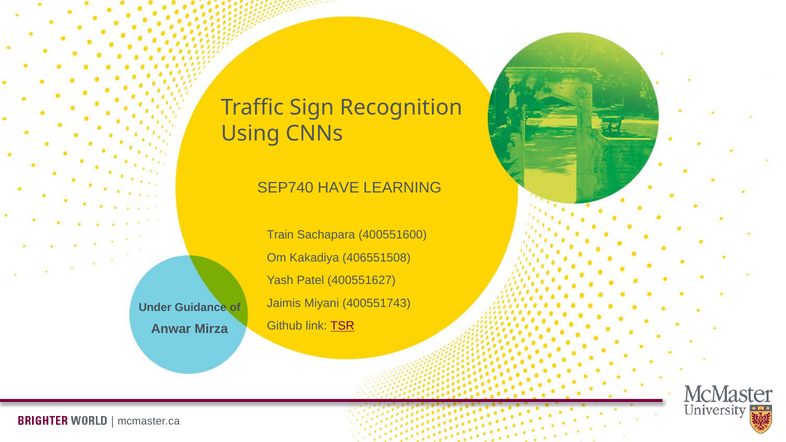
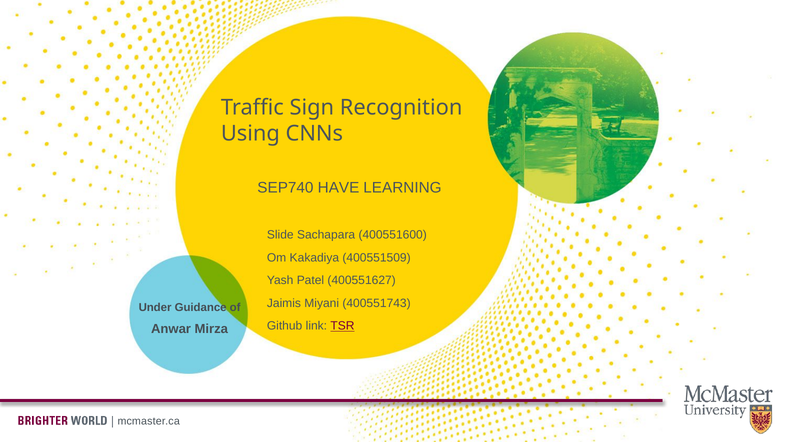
Train: Train -> Slide (280, 235)
406551508: 406551508 -> 400551509 (377, 258)
